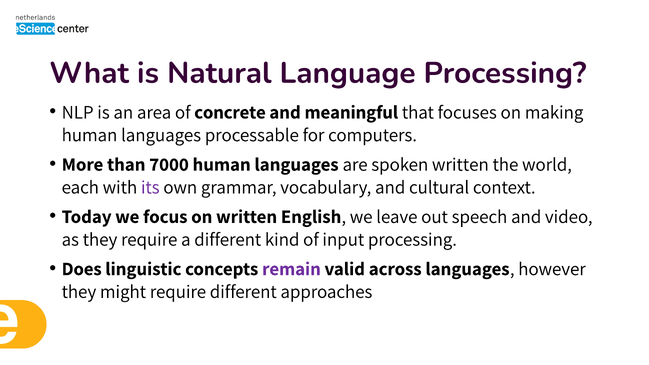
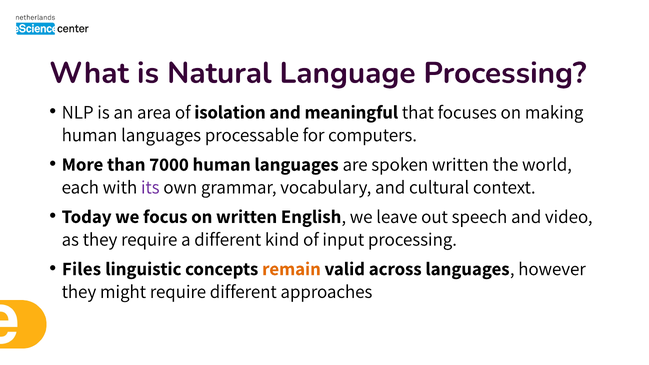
concrete: concrete -> isolation (230, 112)
Does: Does -> Files (81, 269)
remain colour: purple -> orange (291, 269)
